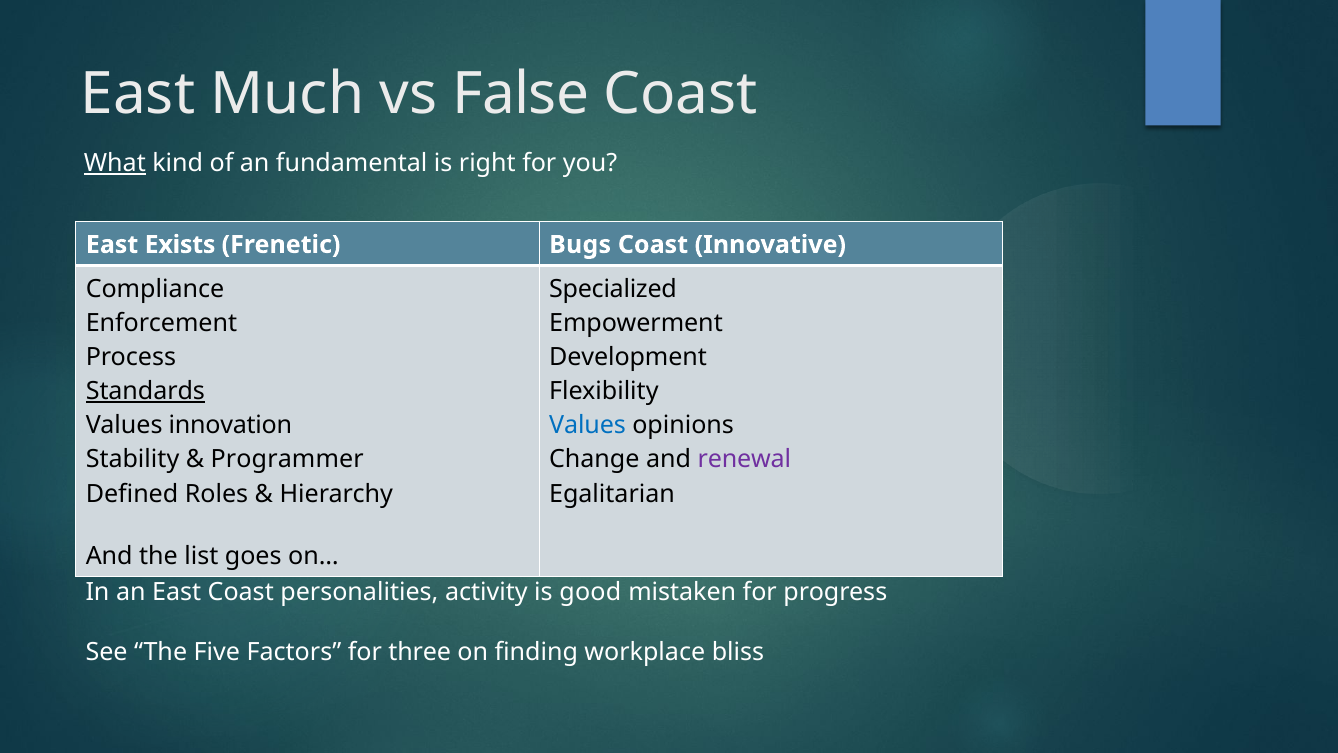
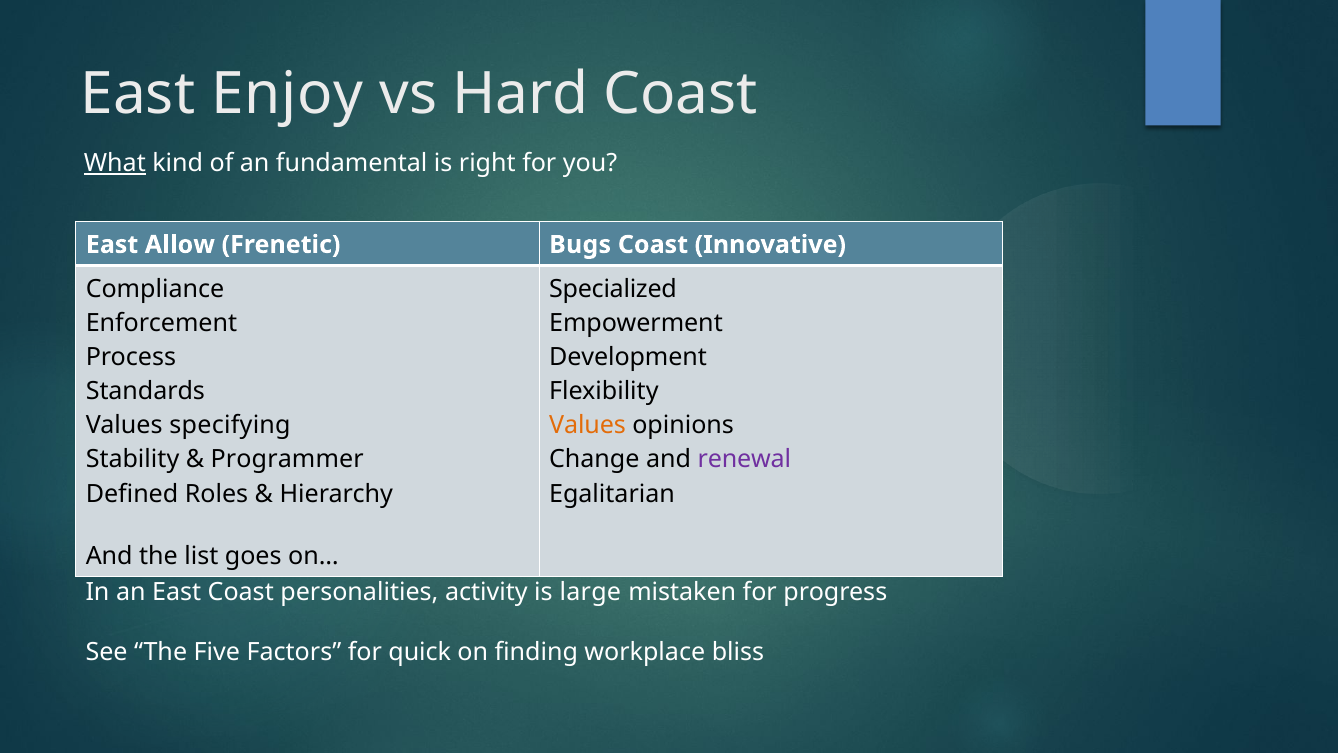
Much: Much -> Enjoy (287, 94)
False: False -> Hard (521, 94)
Exists: Exists -> Allow (180, 245)
Standards underline: present -> none (145, 391)
innovation: innovation -> specifying (230, 425)
Values colour: blue -> orange (588, 425)
good: good -> large (590, 592)
three: three -> quick (420, 652)
